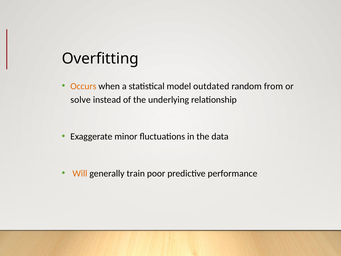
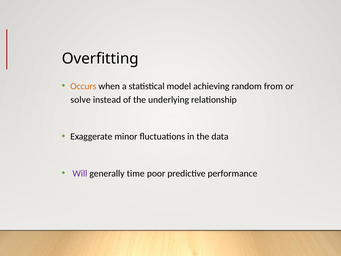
outdated: outdated -> achieving (211, 86)
Will colour: orange -> purple (80, 173)
train: train -> time (136, 173)
